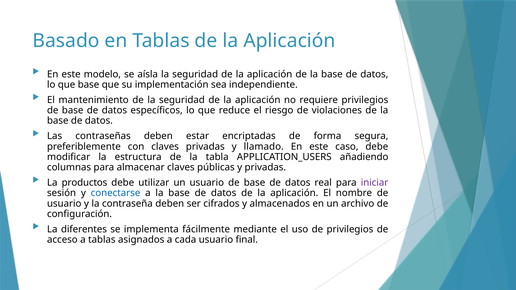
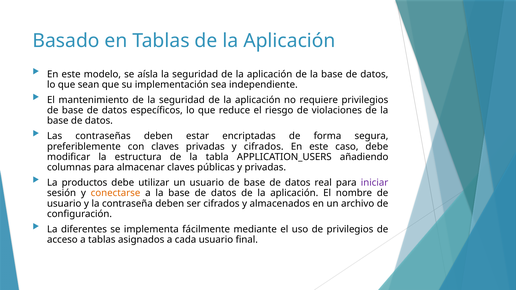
que base: base -> sean (89, 85)
y llamado: llamado -> cifrados (264, 147)
conectarse colour: blue -> orange (116, 193)
